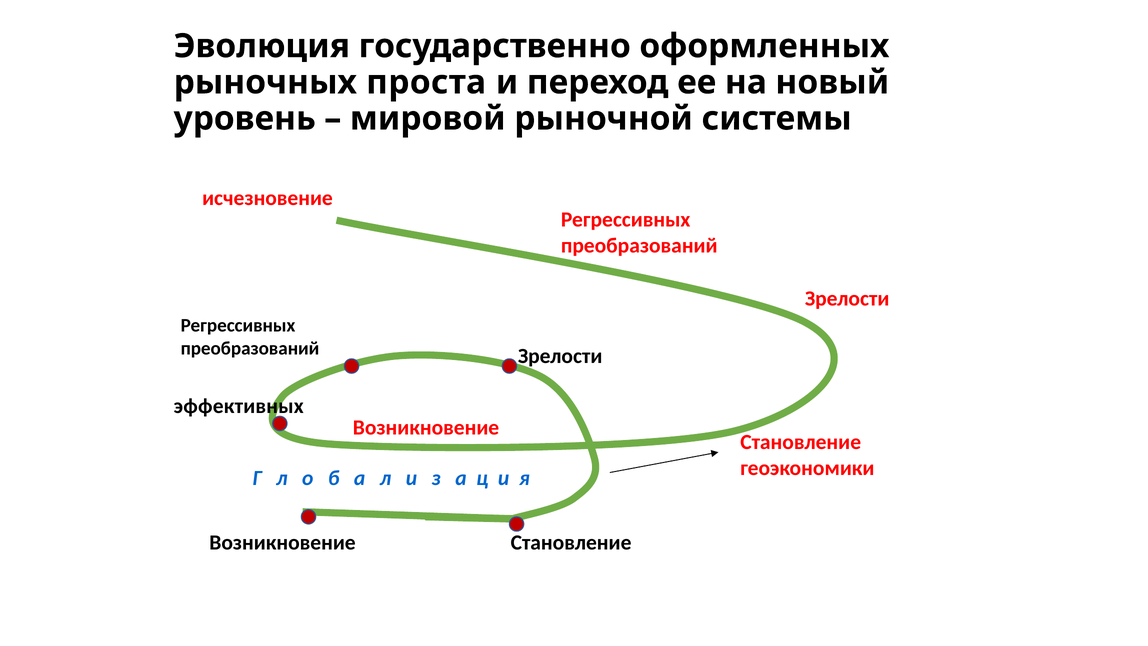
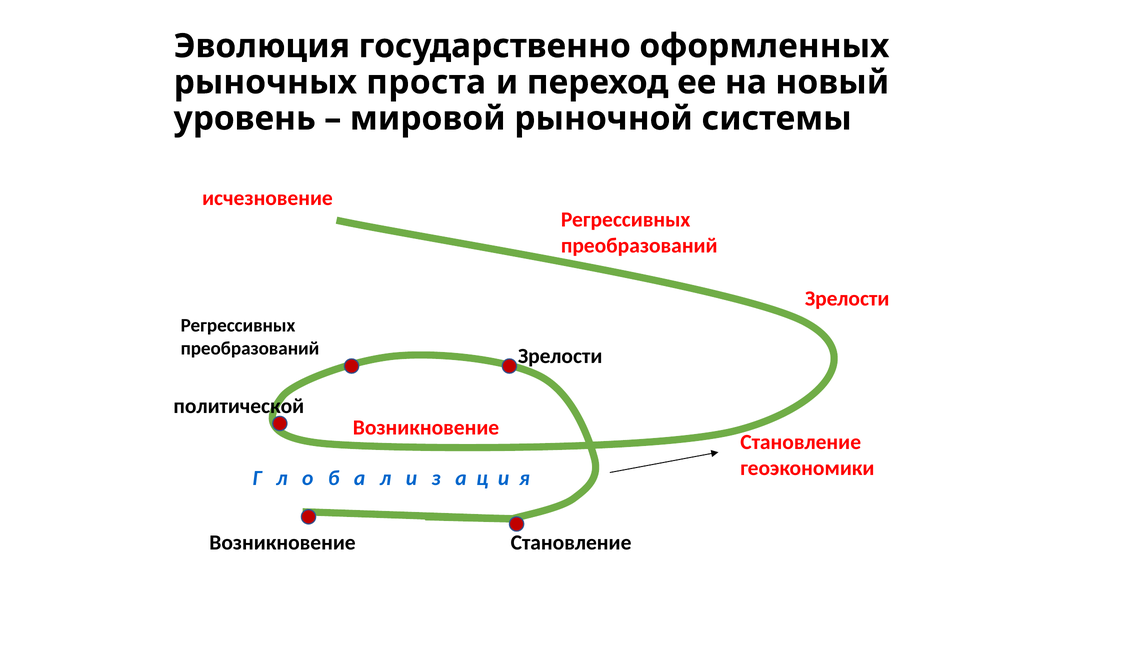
эффективных: эффективных -> политической (239, 406)
